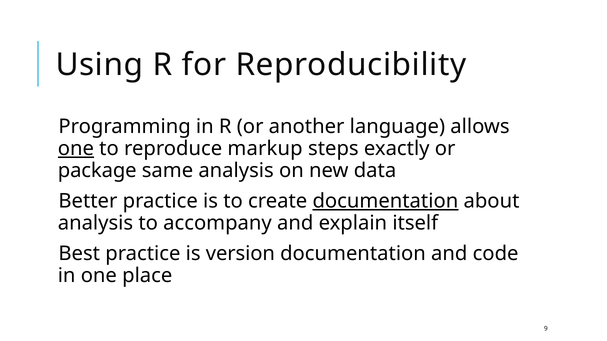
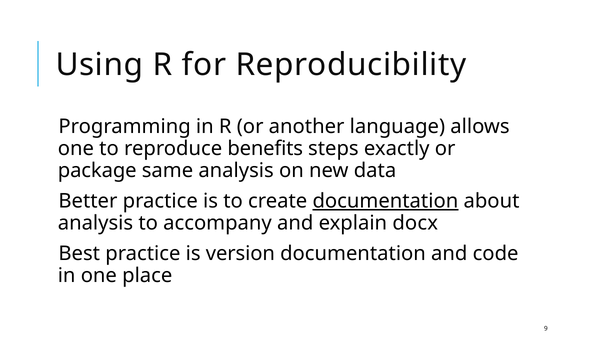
one underline: present -> none (76, 149)
markup: markup -> benefits (265, 149)
itself: itself -> docx (415, 223)
